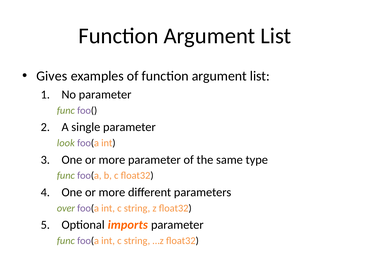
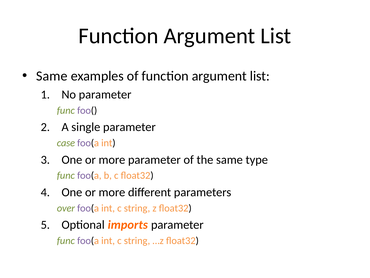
Gives: Gives -> Same (52, 76)
look: look -> case (66, 143)
